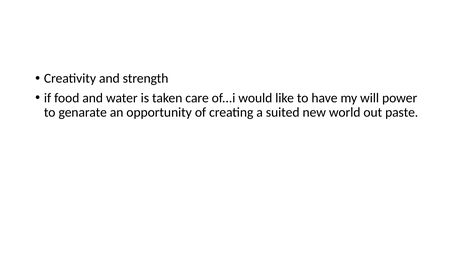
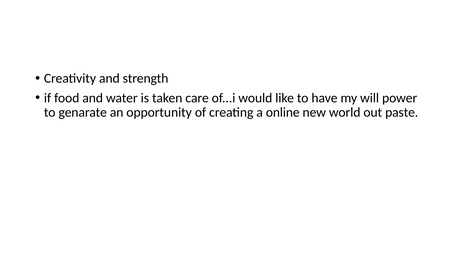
suited: suited -> online (283, 112)
